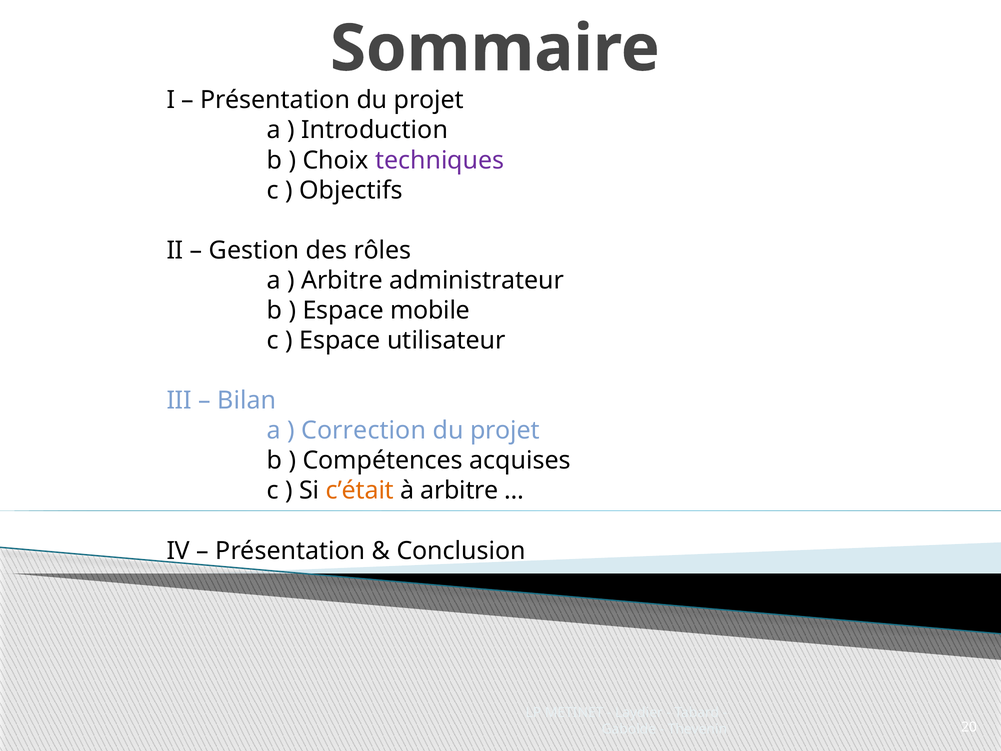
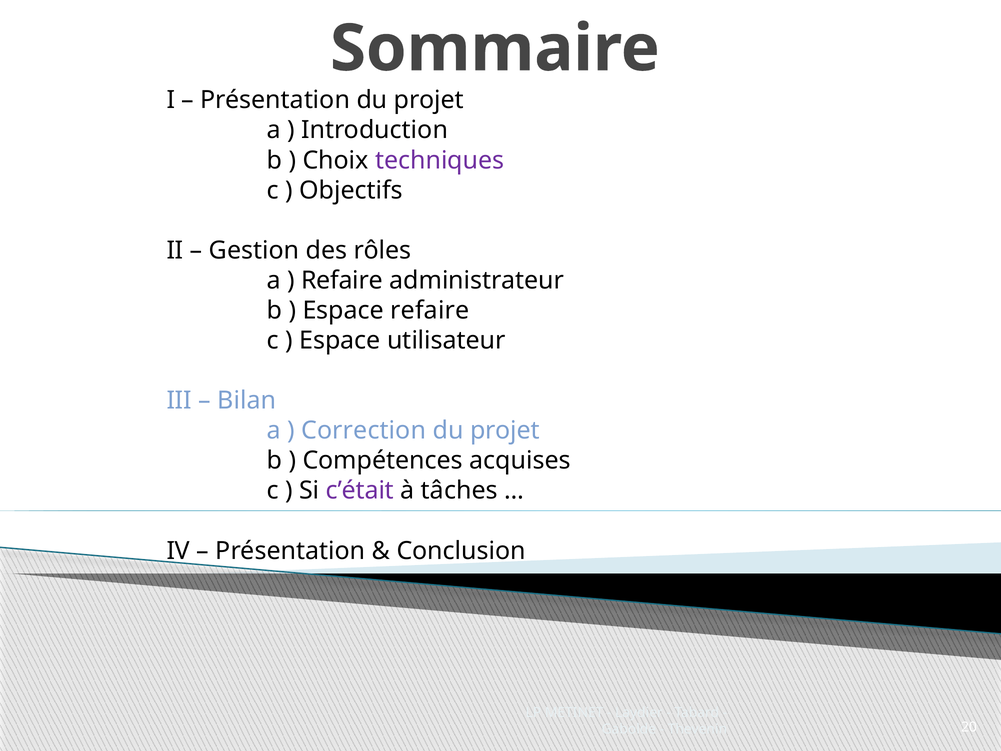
Arbitre: Arbitre -> Refaire (342, 280)
Espace mobile: mobile -> refaire (430, 310)
c’était colour: orange -> purple (360, 491)
à arbitre: arbitre -> tâches (459, 491)
